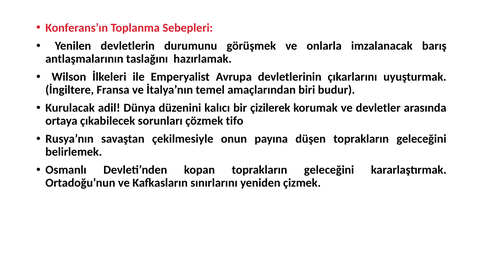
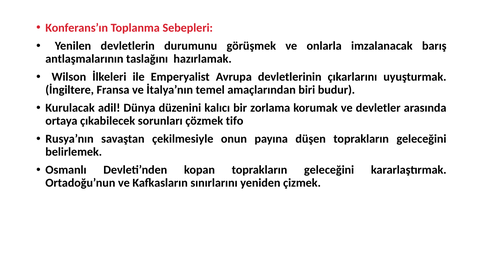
çizilerek: çizilerek -> zorlama (270, 108)
